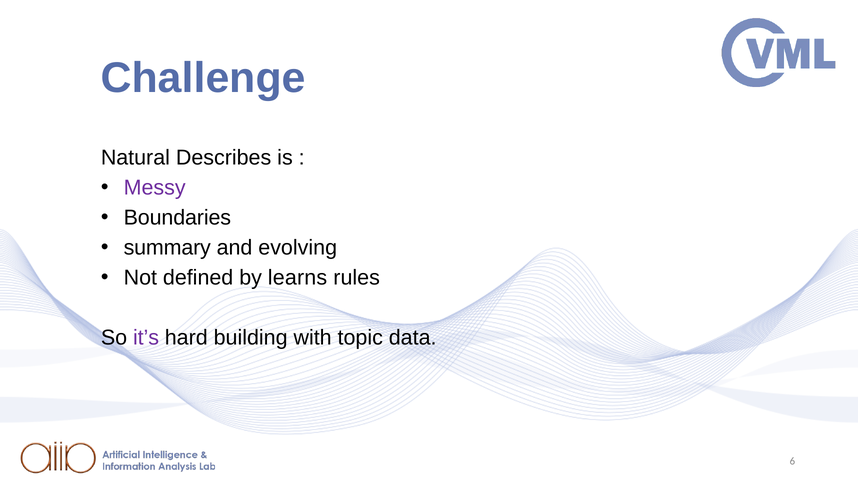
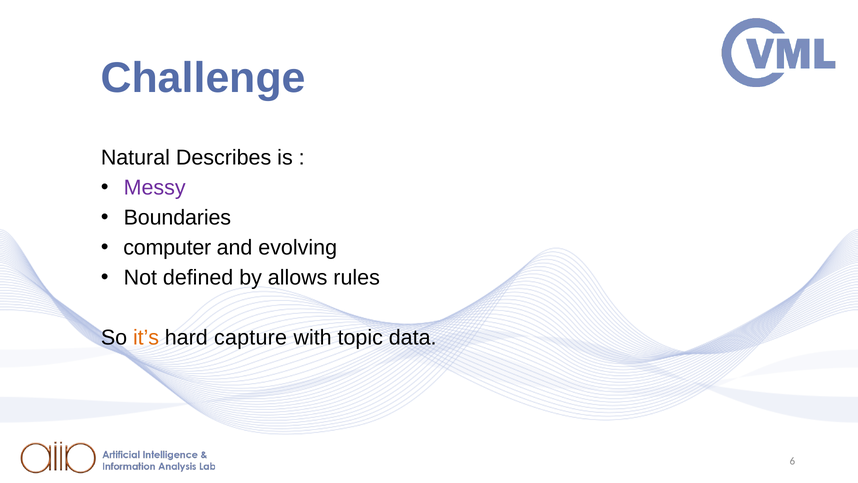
summary: summary -> computer (167, 248)
learns: learns -> allows (298, 278)
it’s colour: purple -> orange (146, 338)
building: building -> capture (251, 338)
